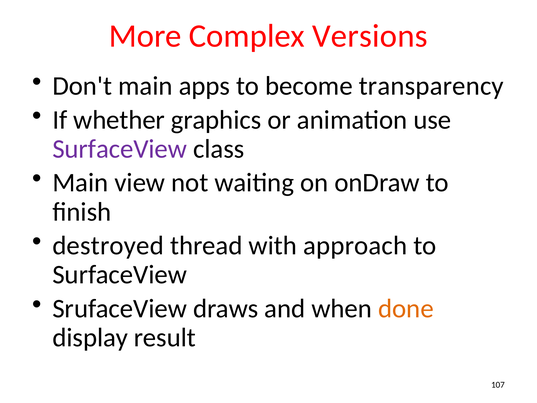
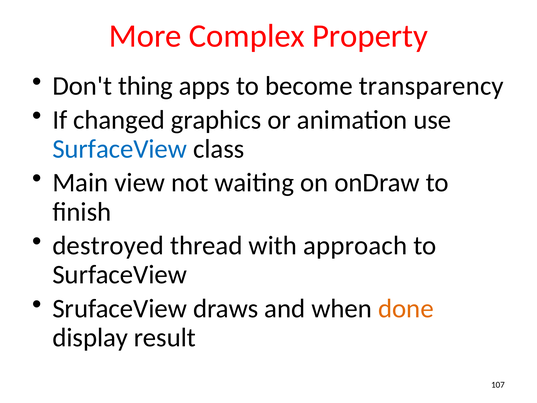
Versions: Versions -> Property (370, 36)
Don't main: main -> thing (145, 86)
whether: whether -> changed (119, 120)
SurfaceView colour: purple -> blue (120, 149)
